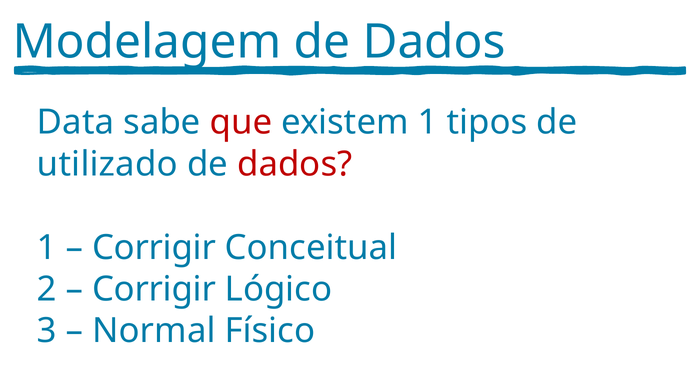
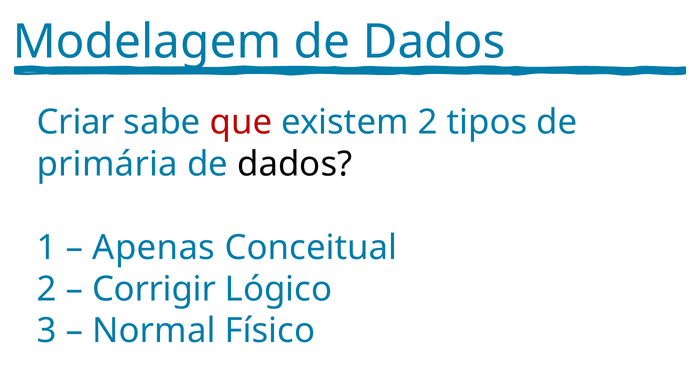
Data: Data -> Criar (76, 123)
existem 1: 1 -> 2 (428, 123)
utilizado: utilizado -> primária (107, 164)
dados colour: red -> black (295, 164)
Corrigir: Corrigir -> Apenas (154, 248)
